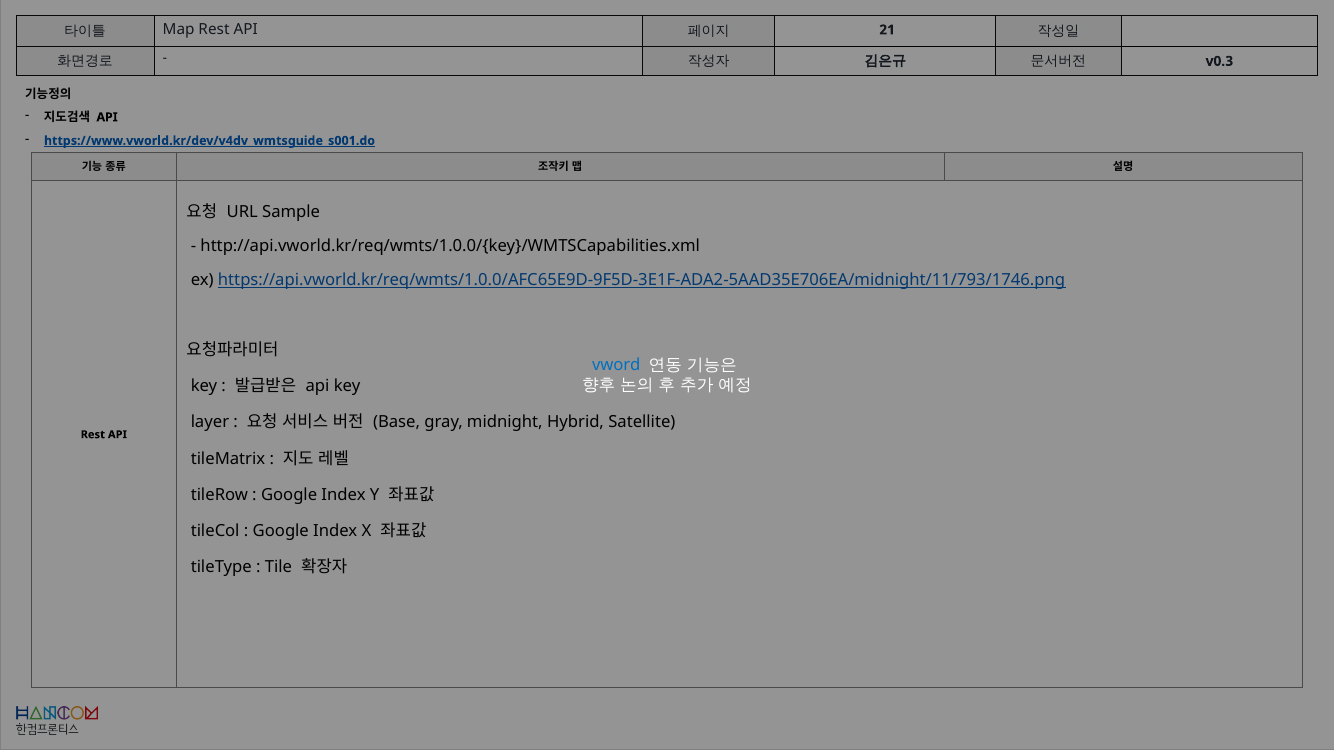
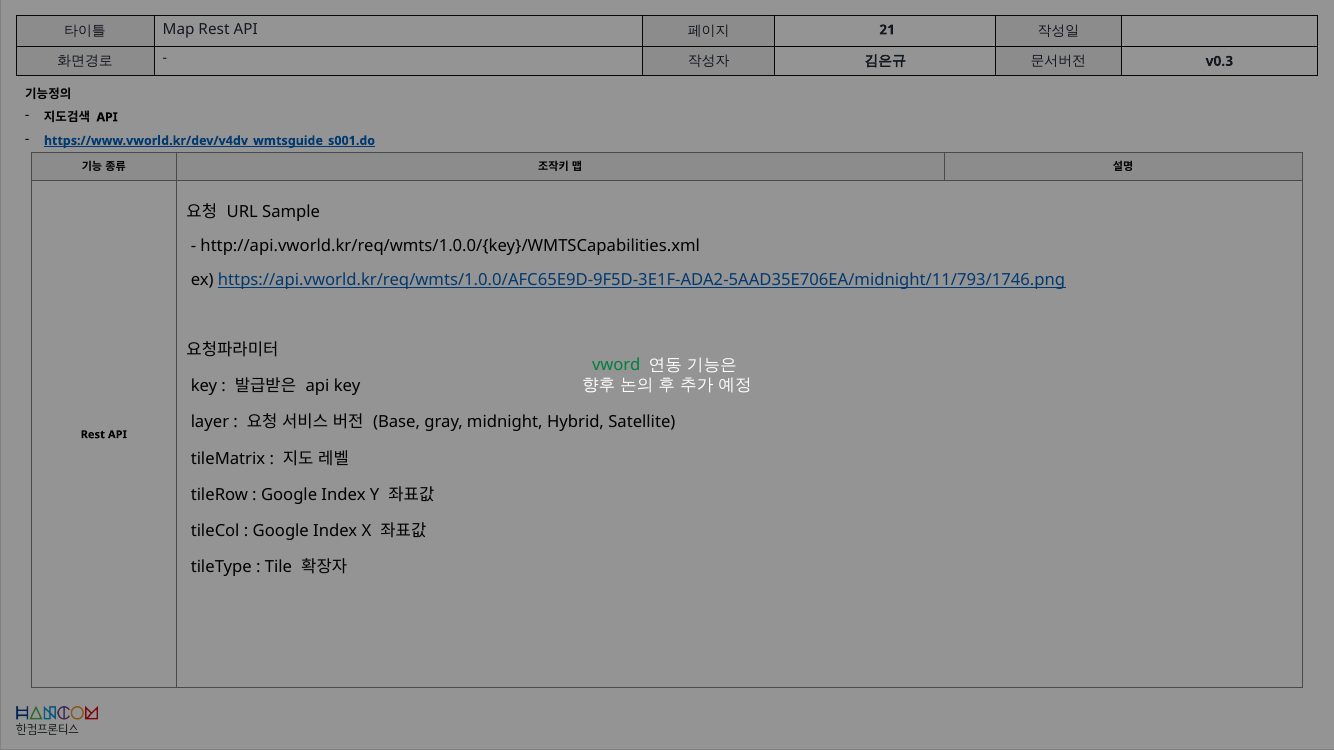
vword colour: blue -> green (616, 365)
